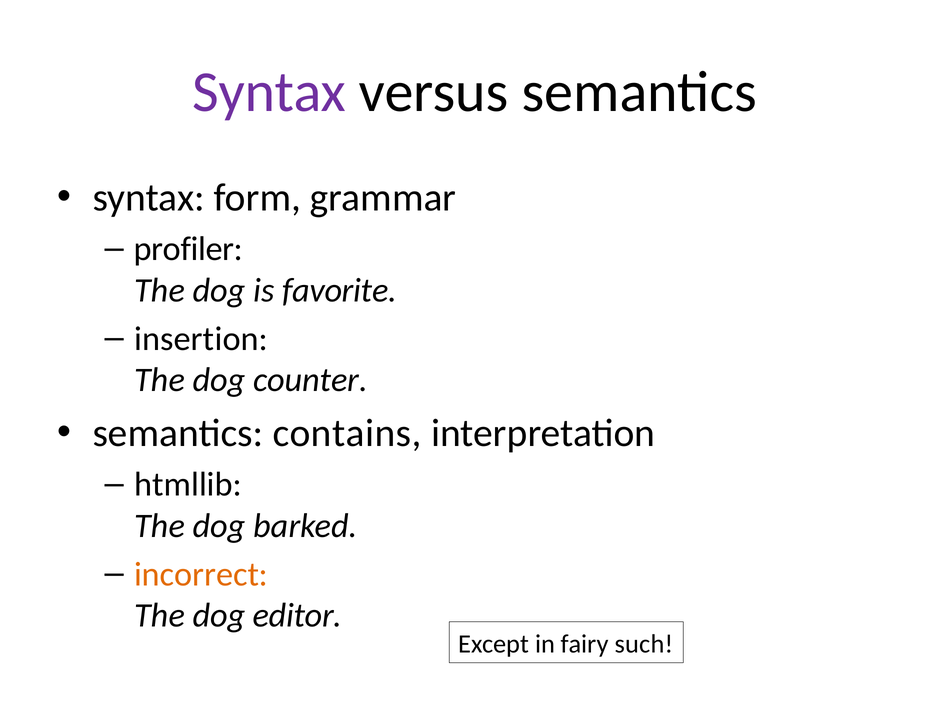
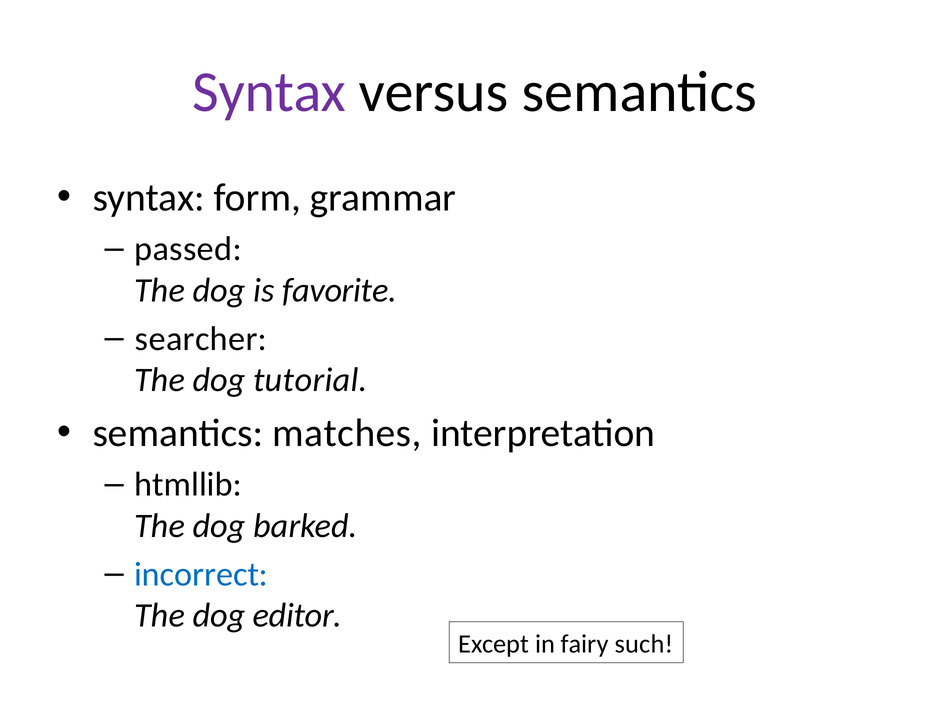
profiler: profiler -> passed (188, 249)
insertion: insertion -> searcher (201, 339)
counter: counter -> tutorial (310, 380)
contains: contains -> matches (347, 433)
incorrect colour: orange -> blue (201, 574)
